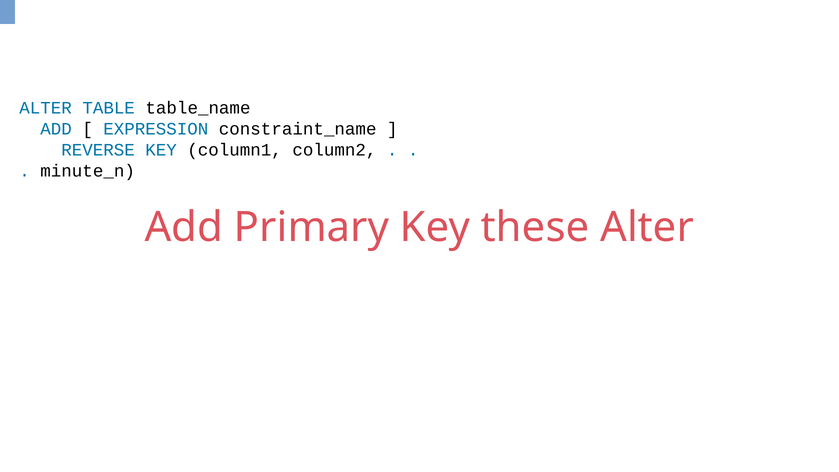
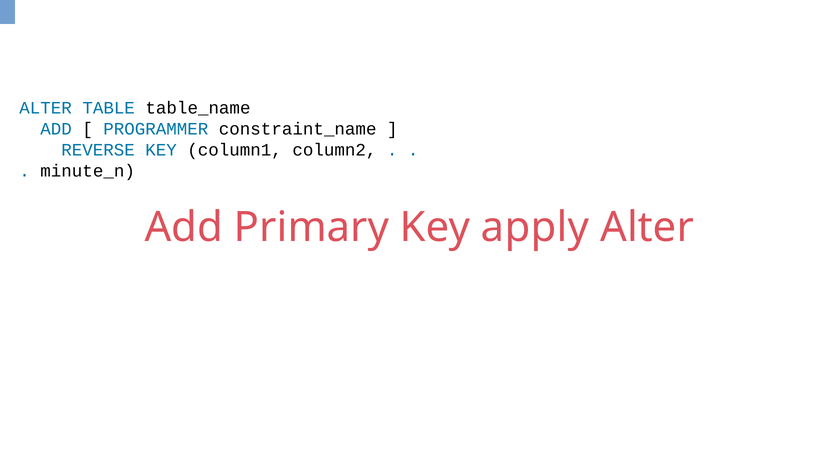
EXPRESSION: EXPRESSION -> PROGRAMMER (156, 129)
these: these -> apply (535, 228)
